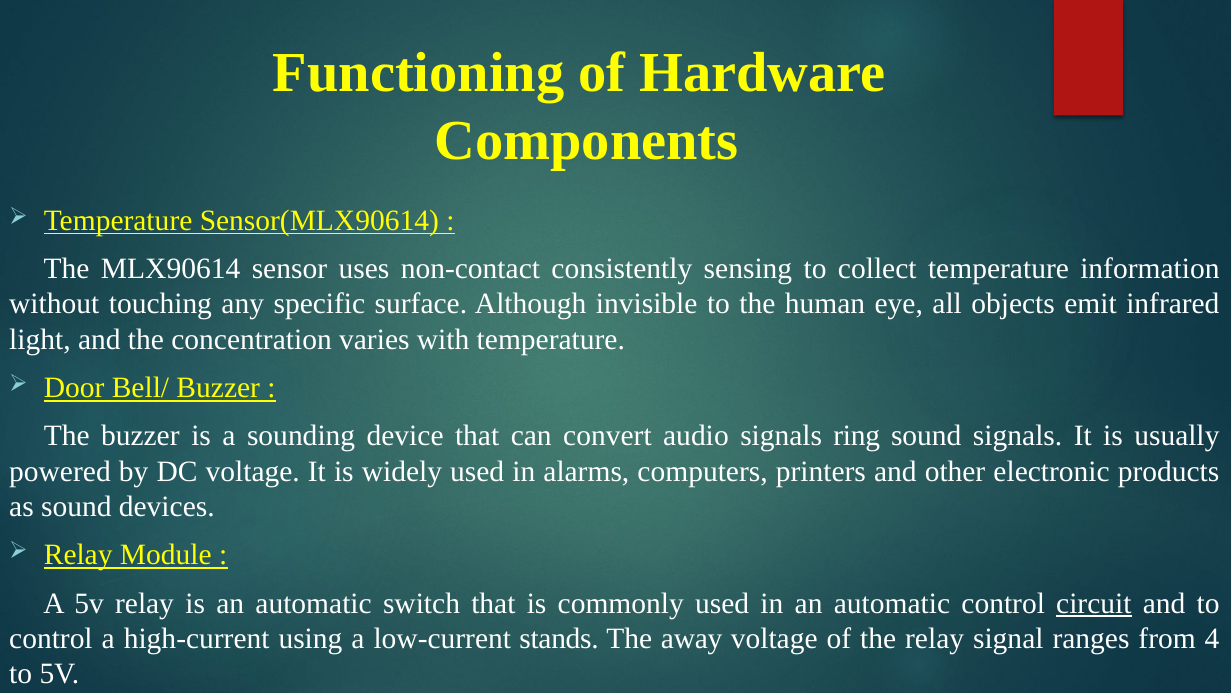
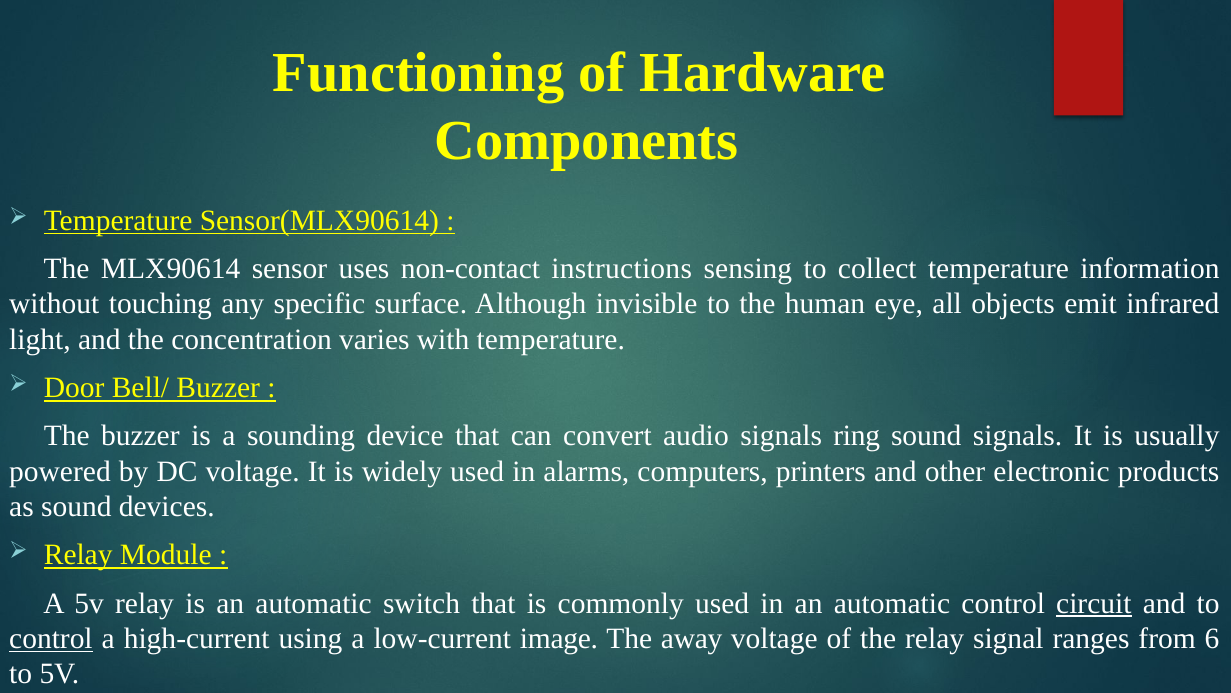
consistently: consistently -> instructions (622, 269)
control underline: none -> present (51, 638)
stands: stands -> image (559, 638)
4: 4 -> 6 (1212, 638)
